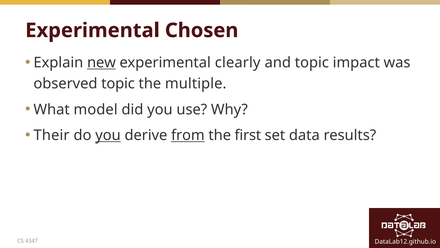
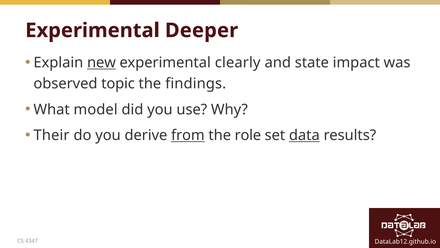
Chosen: Chosen -> Deeper (202, 30)
and topic: topic -> state (312, 62)
multiple: multiple -> findings (196, 84)
you underline: present -> none (108, 135)
first: first -> role (248, 135)
data underline: none -> present (304, 135)
